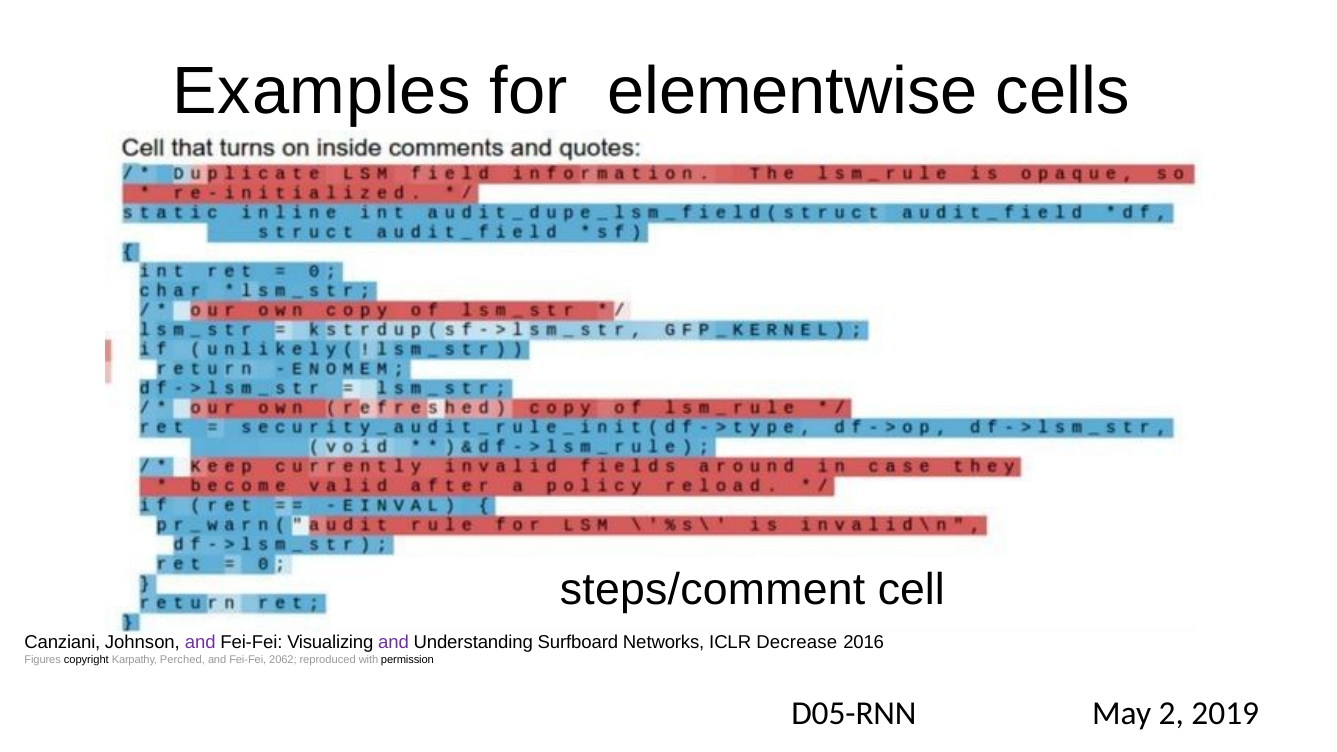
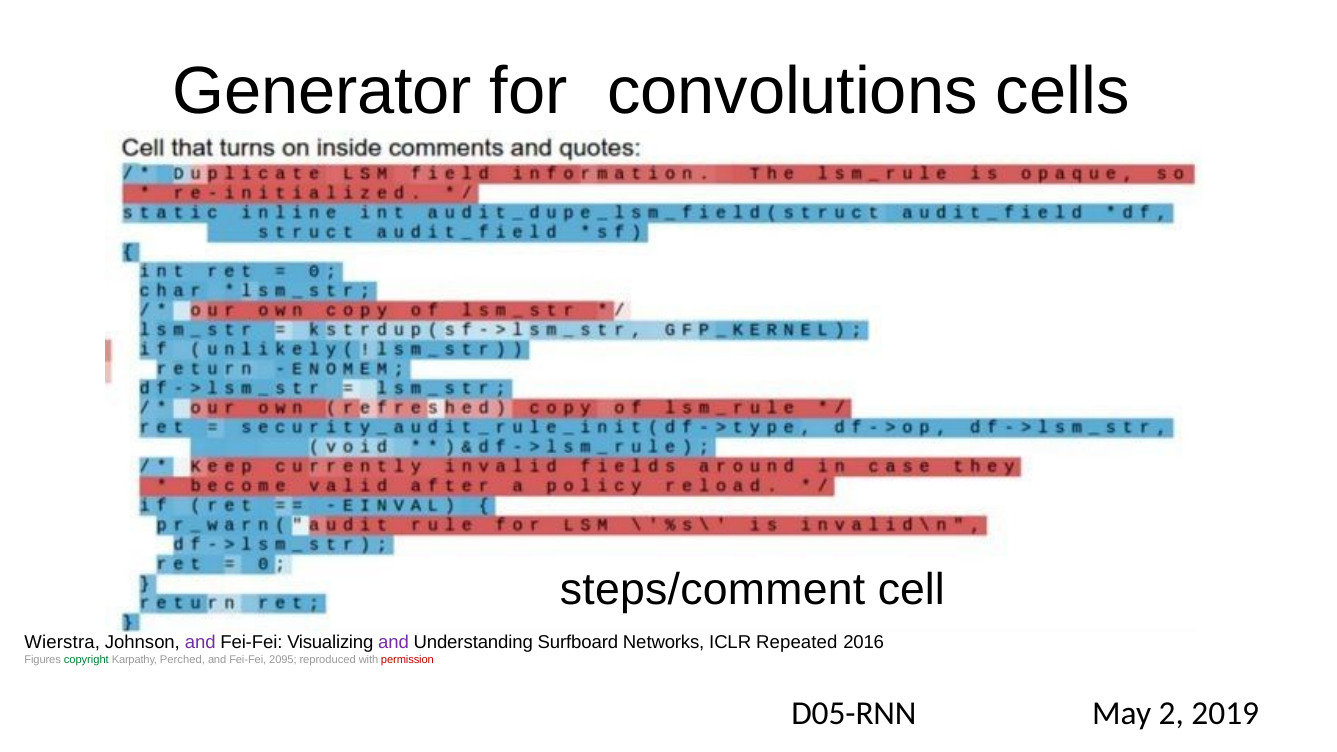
Examples: Examples -> Generator (322, 91)
elementwise: elementwise -> convolutions (792, 91)
Canziani: Canziani -> Wierstra (62, 643)
Decrease: Decrease -> Repeated (797, 643)
copyright colour: black -> green (86, 660)
2062: 2062 -> 2095 (283, 660)
permission colour: black -> red (407, 660)
